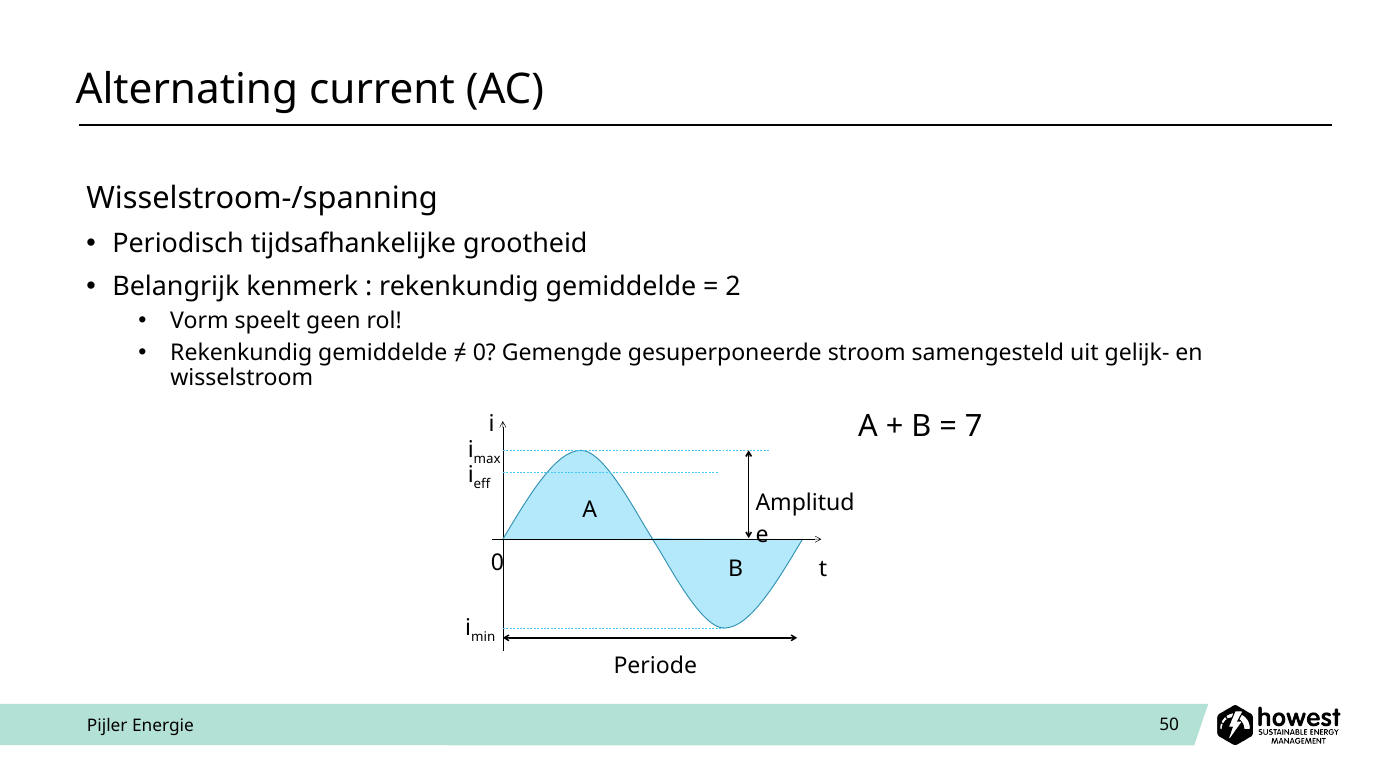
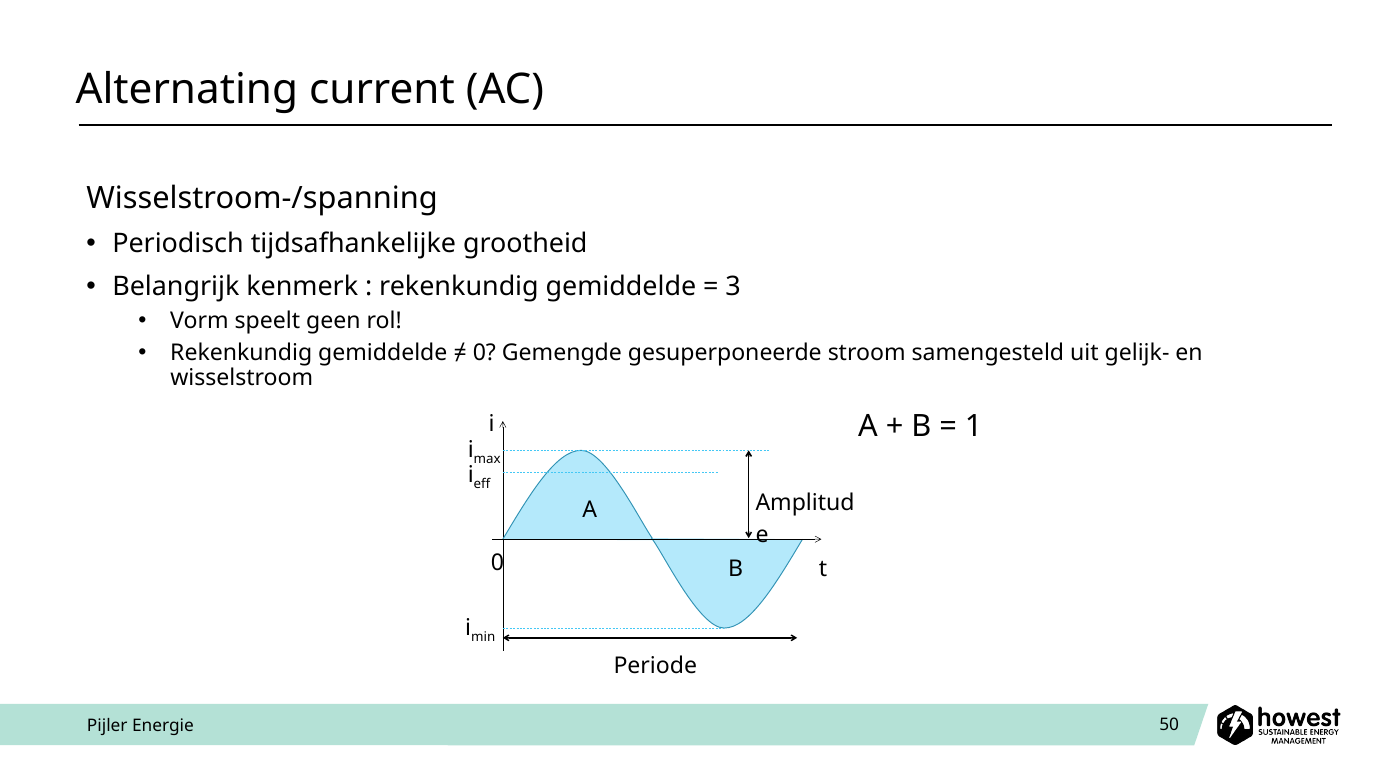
2: 2 -> 3 (733, 287)
7: 7 -> 1 (974, 427)
